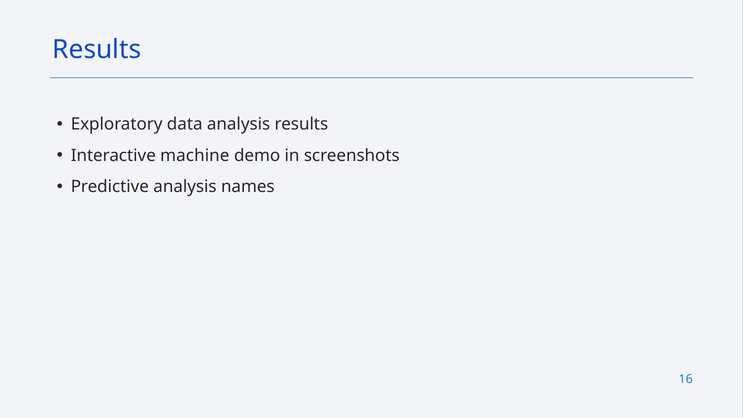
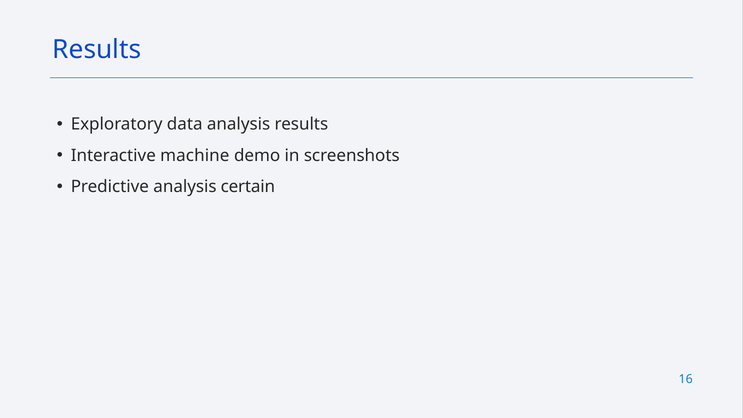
names: names -> certain (248, 187)
